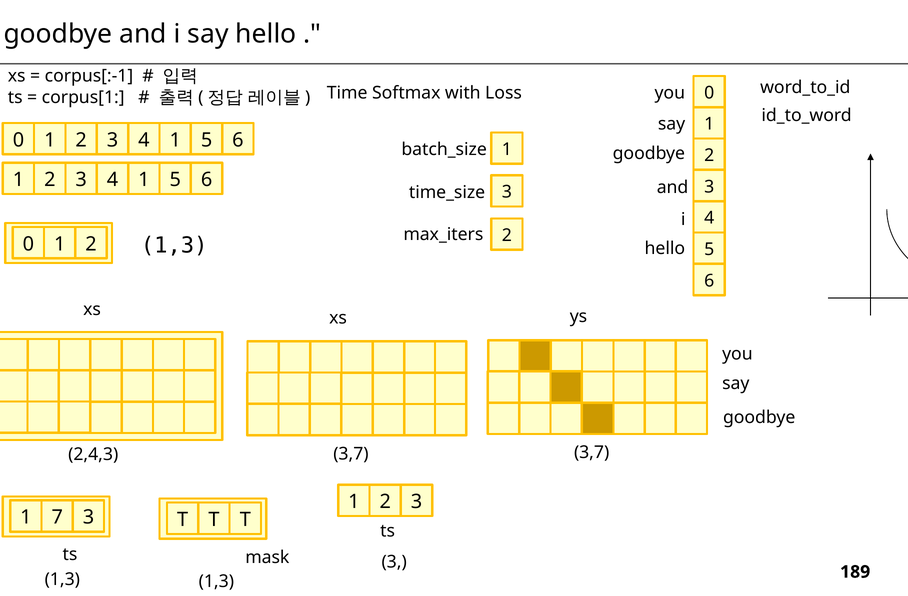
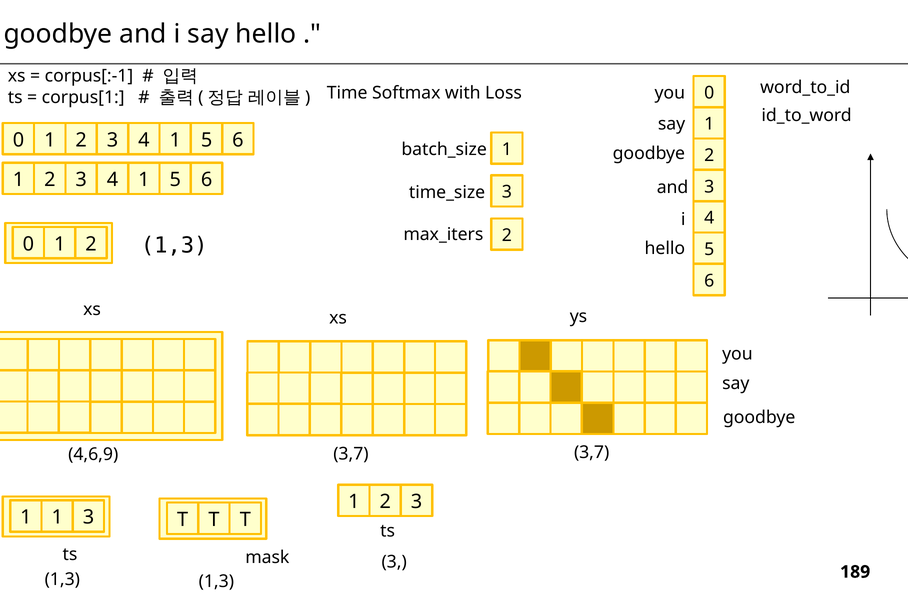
2,4,3: 2,4,3 -> 4,6,9 (93, 455)
1 7: 7 -> 1 (57, 518)
